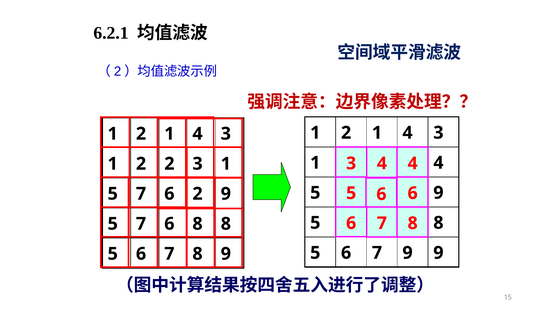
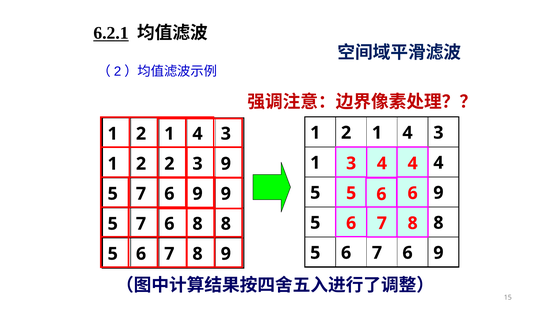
6.2.1 underline: none -> present (111, 33)
1: 1 -> 9 (226, 164)
2: 2 -> 9 (198, 194)
6 7 9: 9 -> 6 (408, 253)
